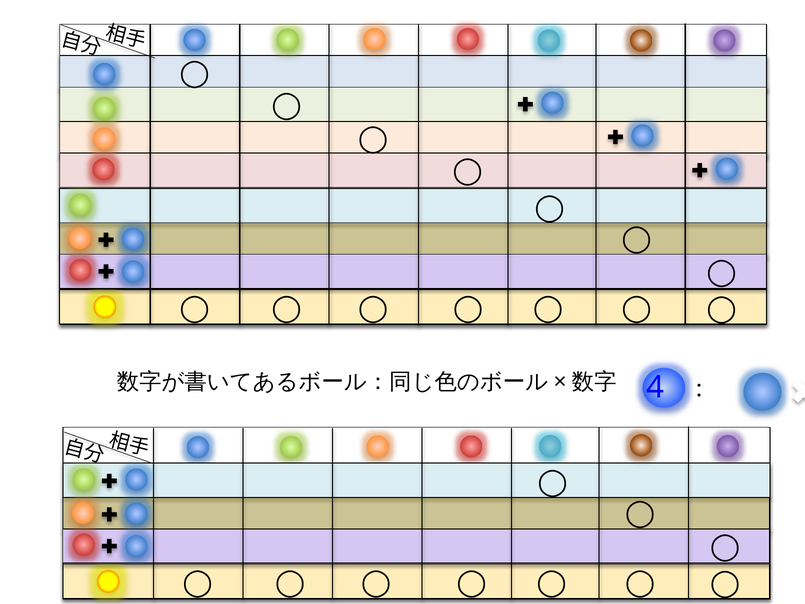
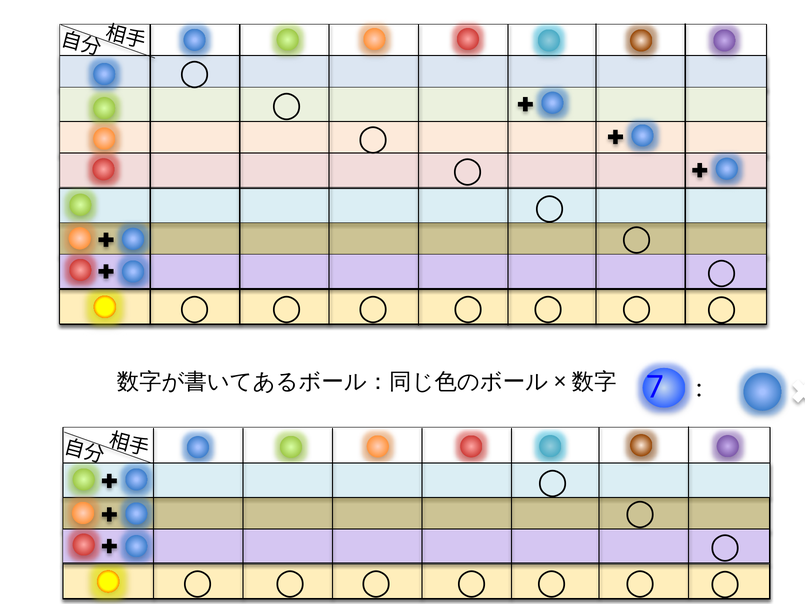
4: 4 -> 7 (655, 387)
